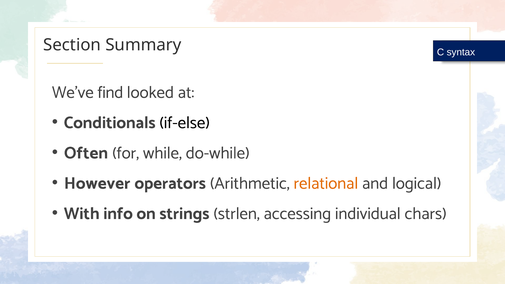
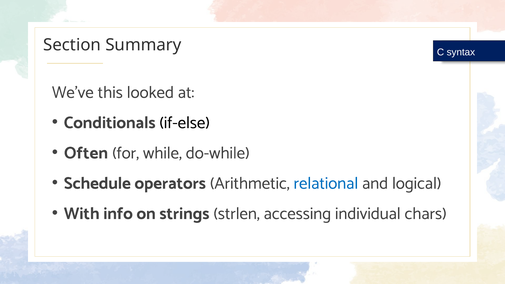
find: find -> this (110, 92)
However: However -> Schedule (97, 183)
relational colour: orange -> blue (326, 183)
